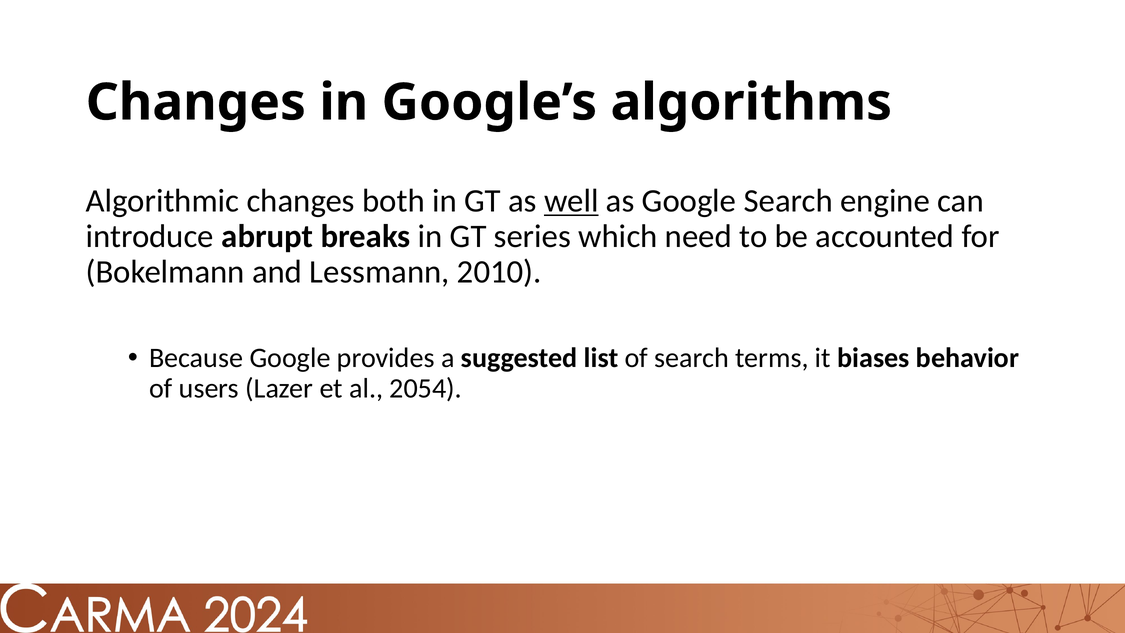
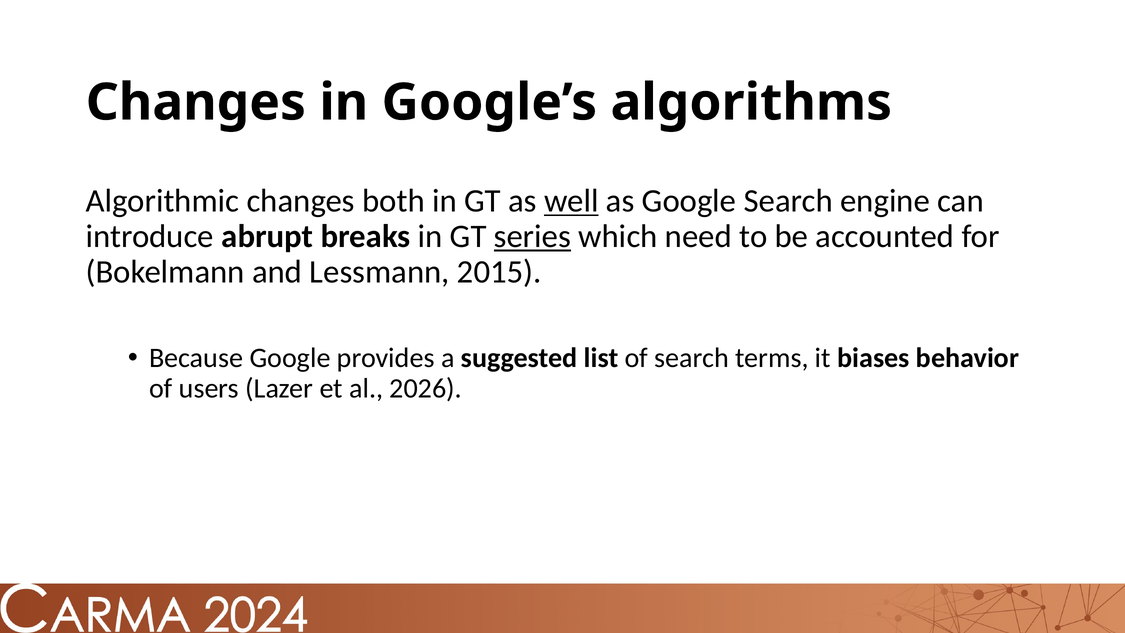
series underline: none -> present (532, 237)
2010: 2010 -> 2015 (499, 272)
2054: 2054 -> 2026 (426, 388)
